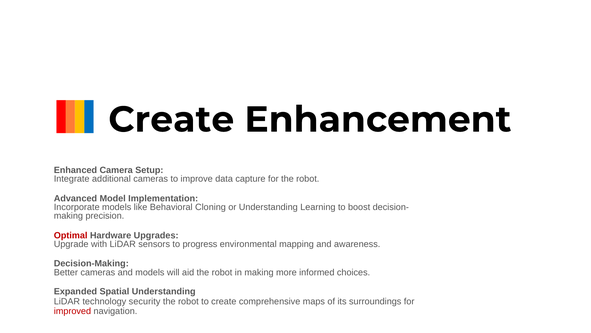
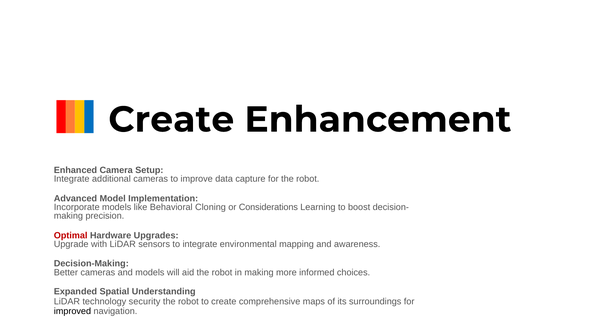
or Understanding: Understanding -> Considerations (268, 207)
to progress: progress -> integrate (200, 244)
improved colour: red -> black (72, 311)
